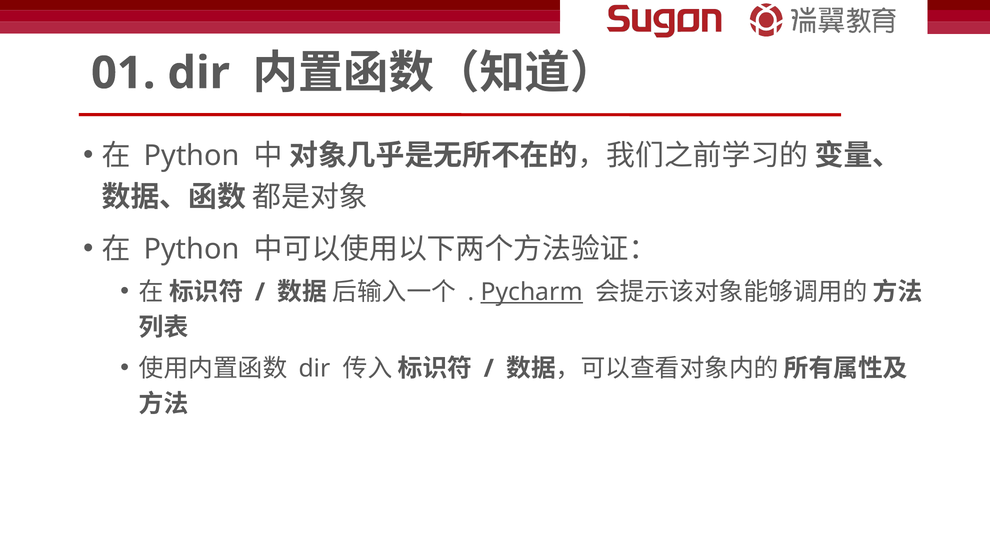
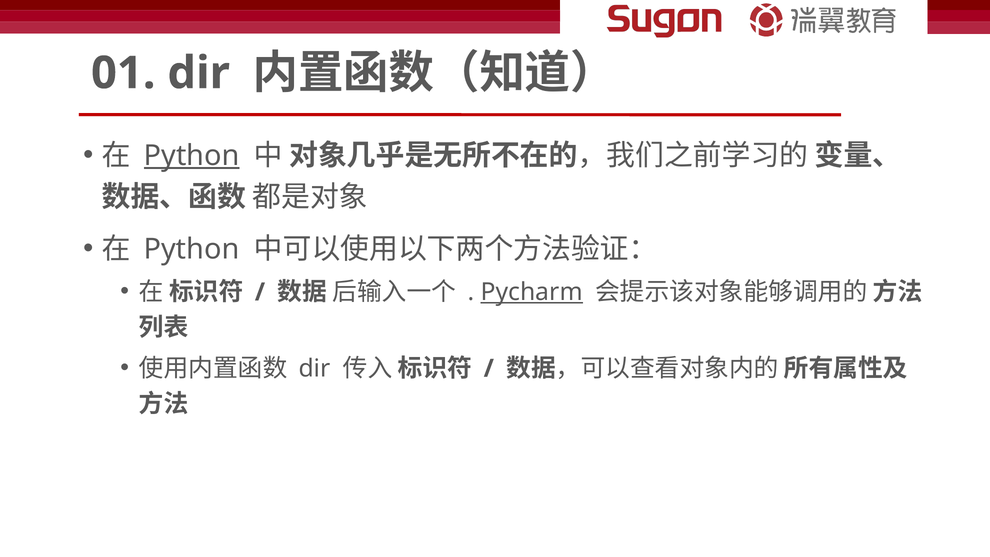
Python underline: none -> present (192, 156)
